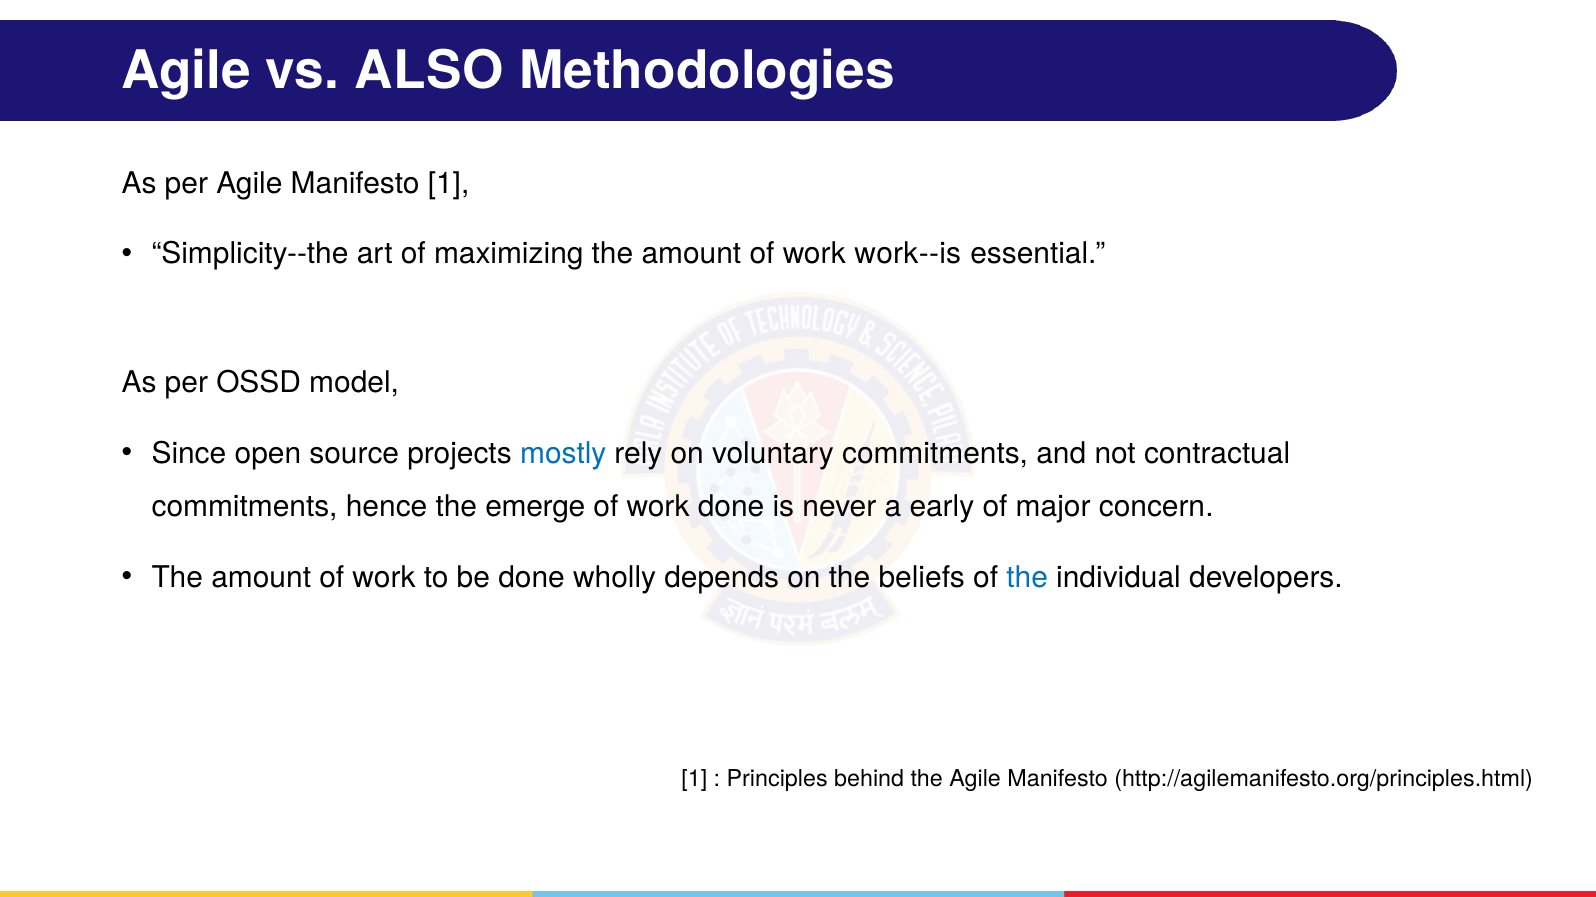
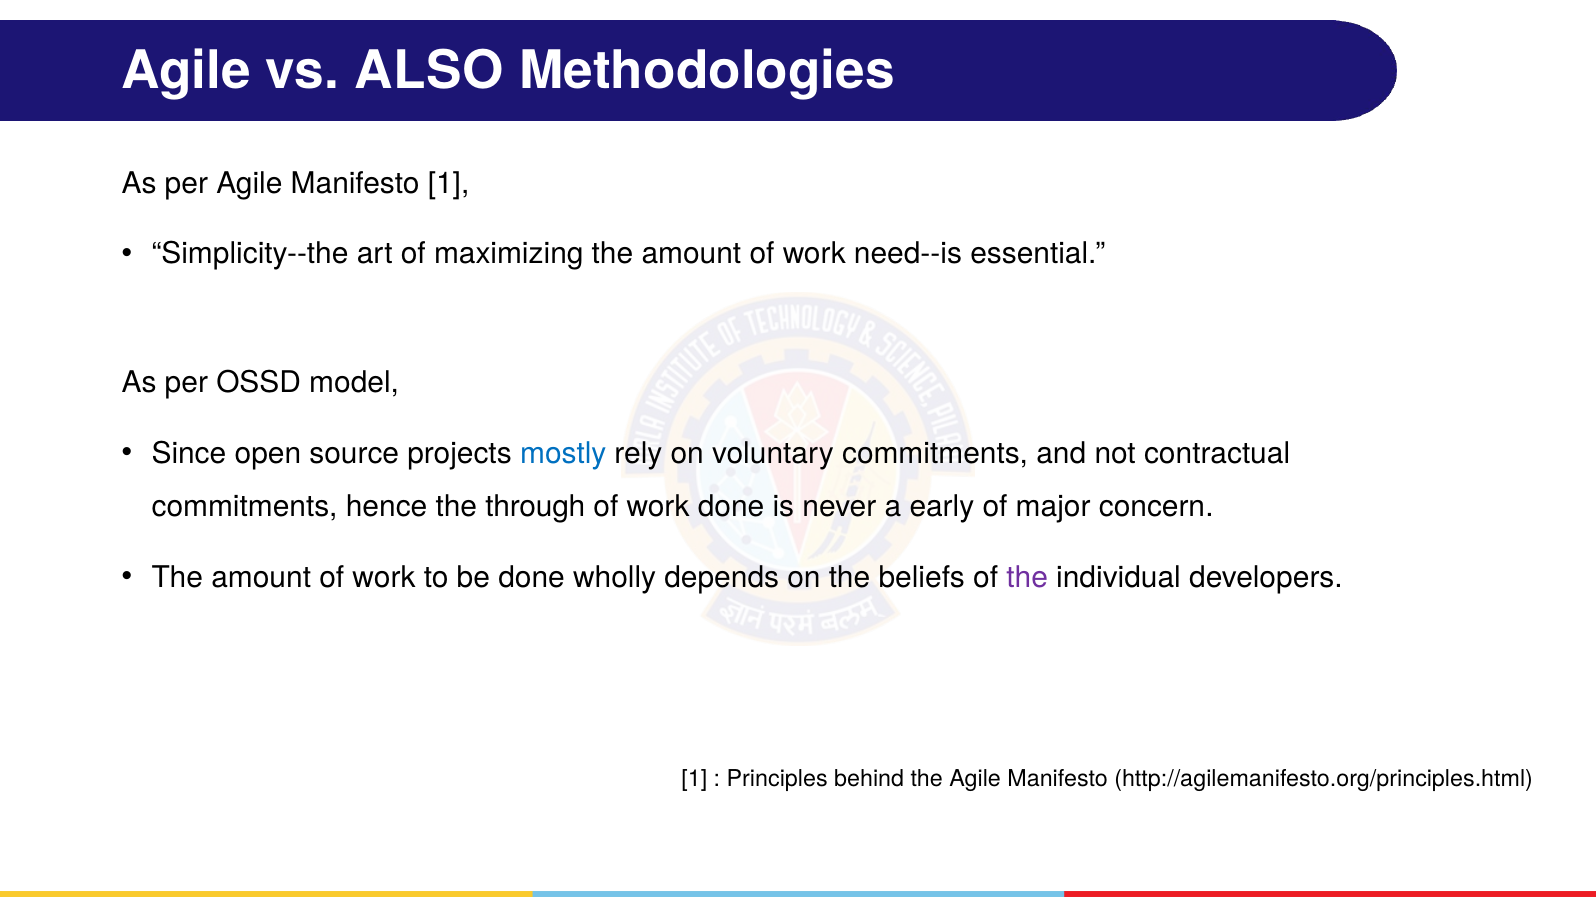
work--is: work--is -> need--is (908, 254)
emerge: emerge -> through (535, 508)
the colour: blue -> purple (1027, 578)
